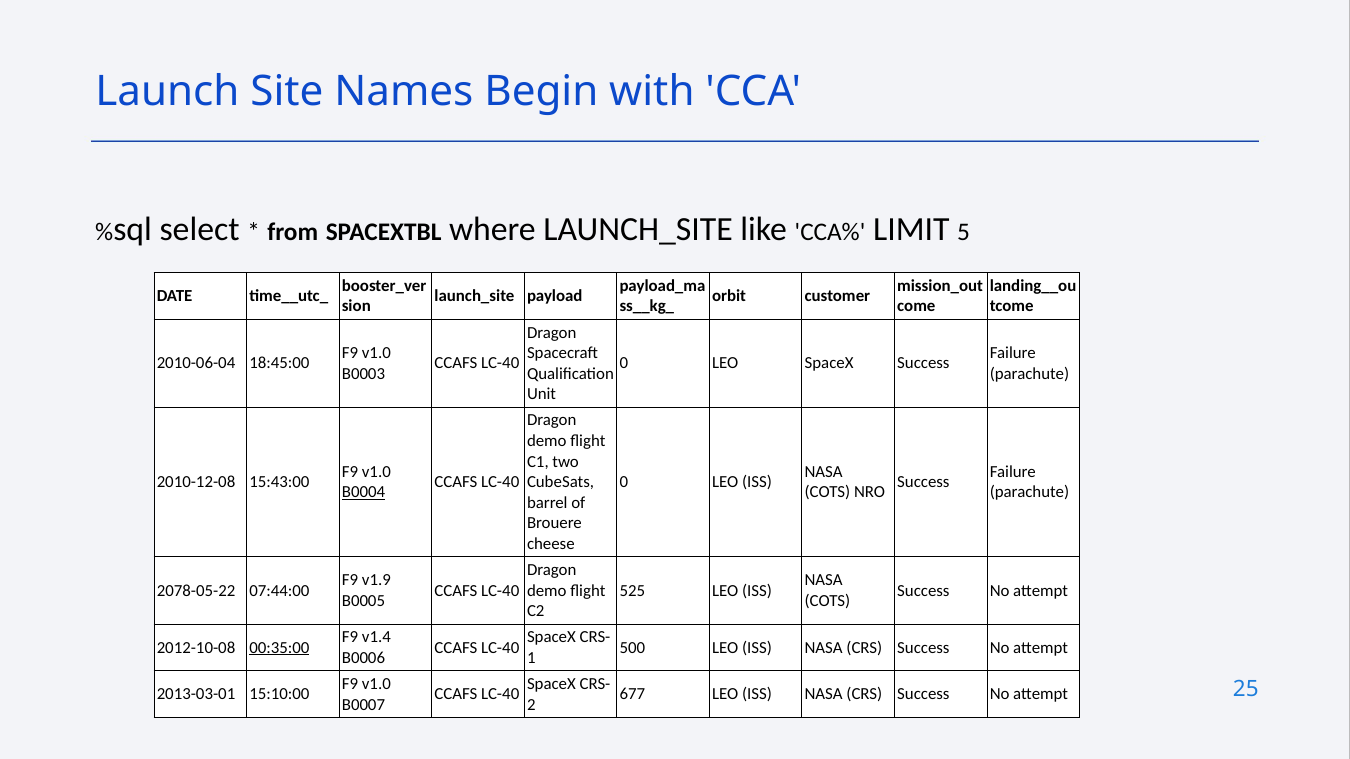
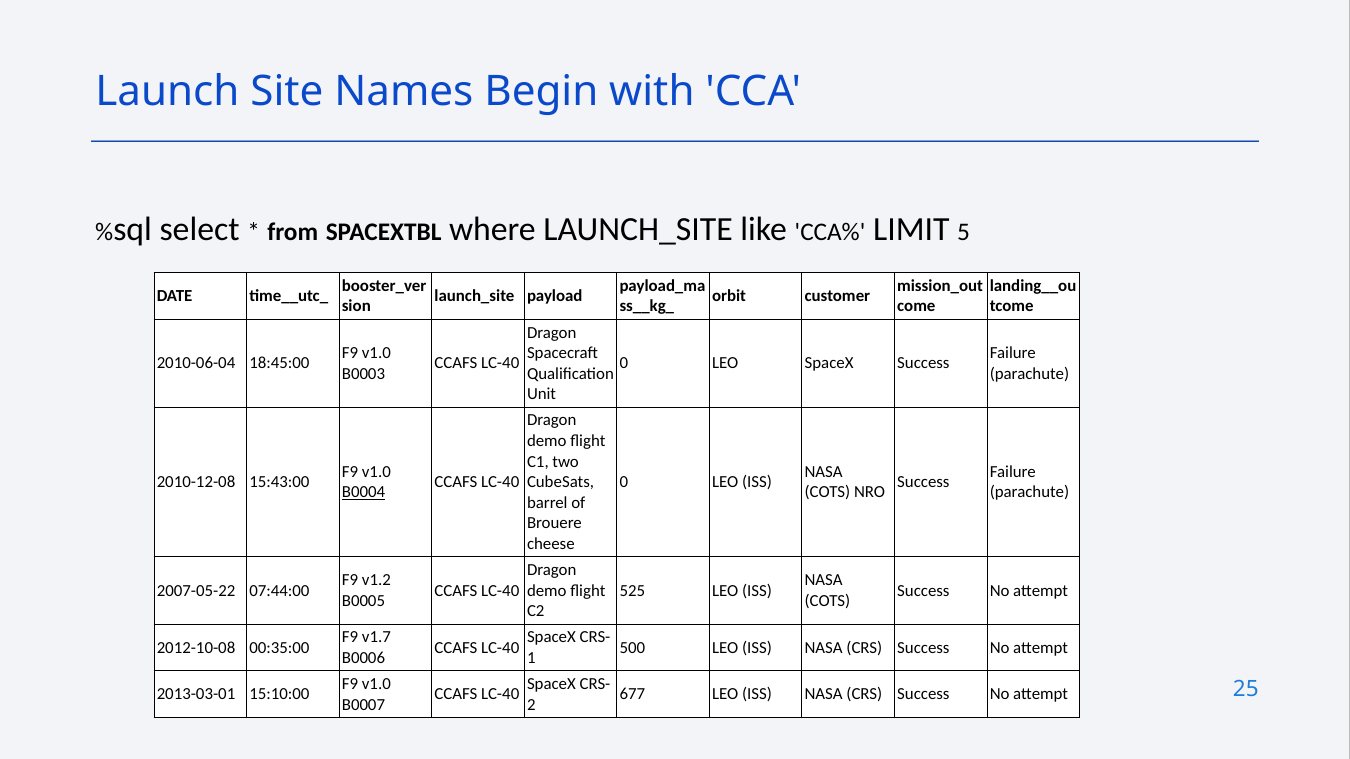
v1.9: v1.9 -> v1.2 (376, 581)
2078-05-22: 2078-05-22 -> 2007-05-22 (196, 591)
v1.4: v1.4 -> v1.7 (376, 638)
00:35:00 underline: present -> none (279, 648)
